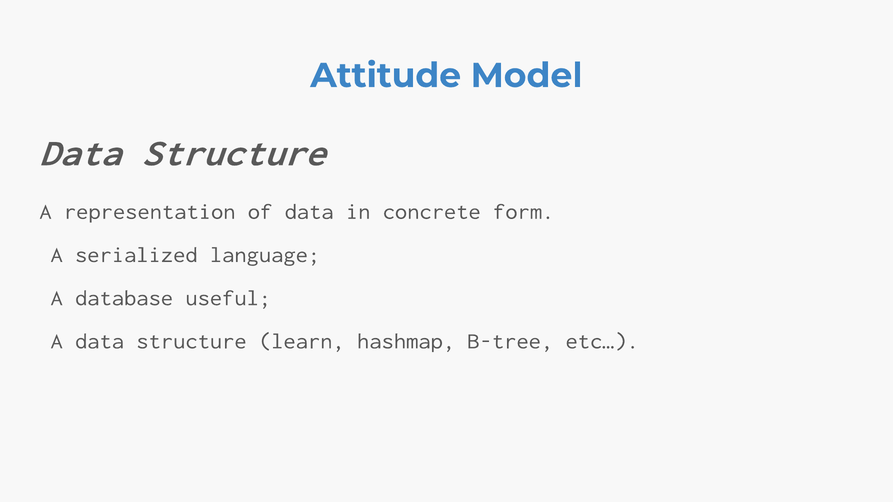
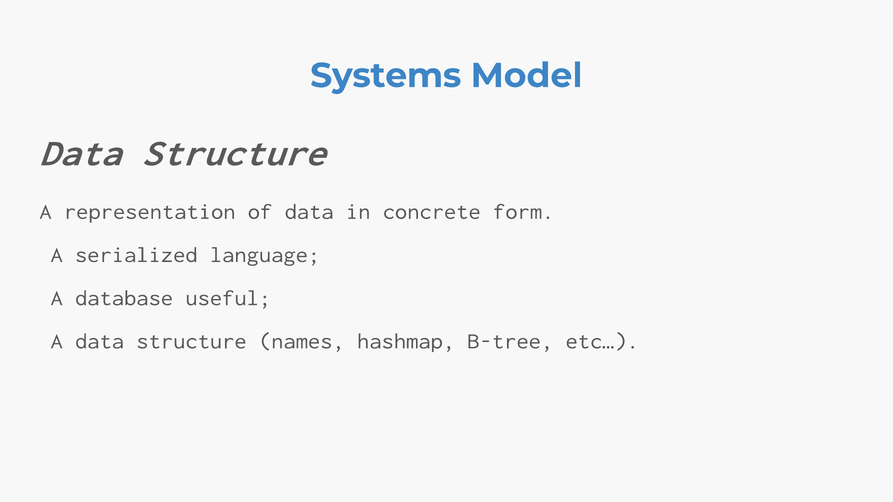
Attitude: Attitude -> Systems (386, 76)
learn: learn -> names (302, 341)
